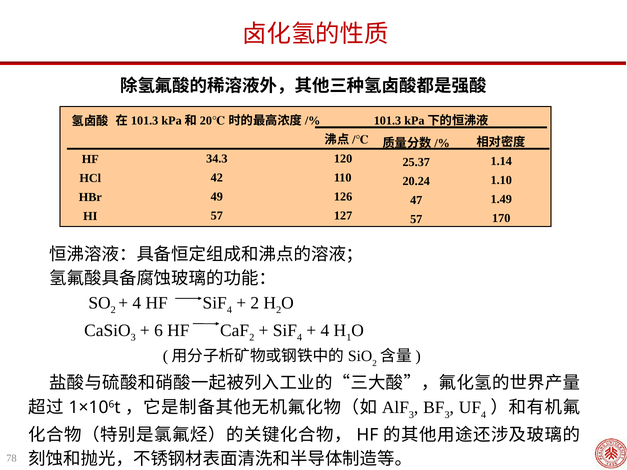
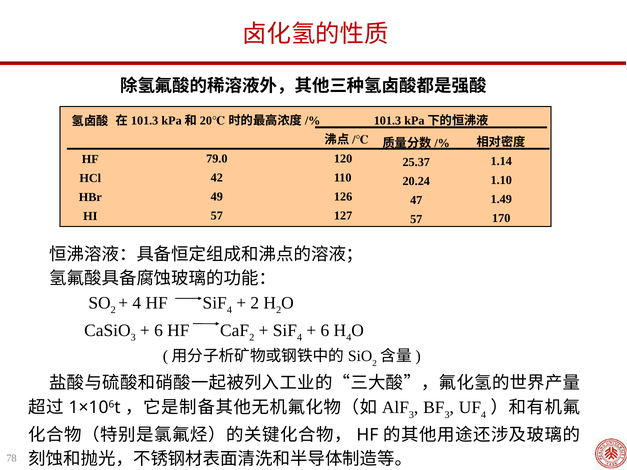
34.3: 34.3 -> 79.0 (217, 159)
4: 4 -> 6 (325, 331)
1: 1 -> 4 (349, 337)
